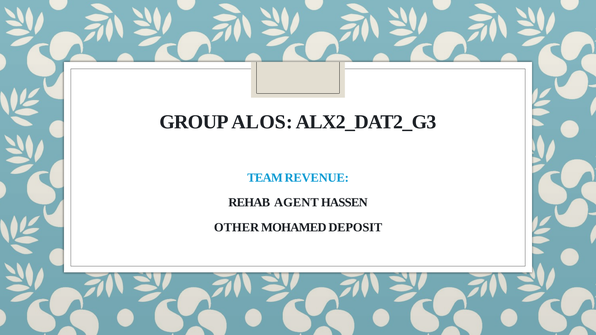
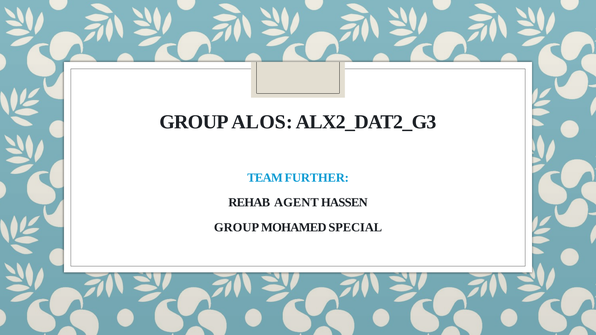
REVENUE: REVENUE -> FURTHER (317, 178)
OTHER: OTHER -> GROUP (237, 227)
DEPOSIT: DEPOSIT -> SPECIAL (355, 227)
